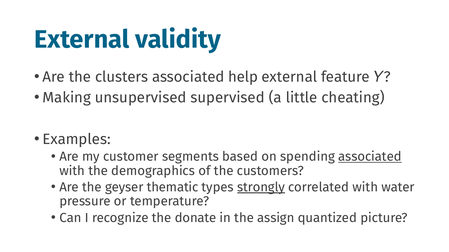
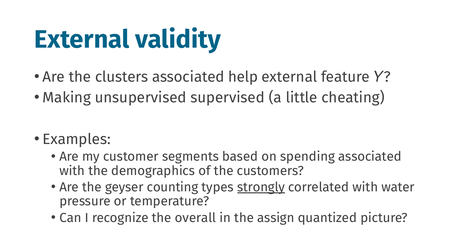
associated underline: present -> none (370, 157)
thematic: thematic -> counting (173, 188)
donate: donate -> overall (195, 218)
